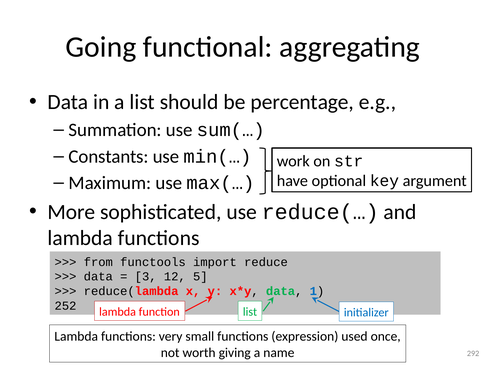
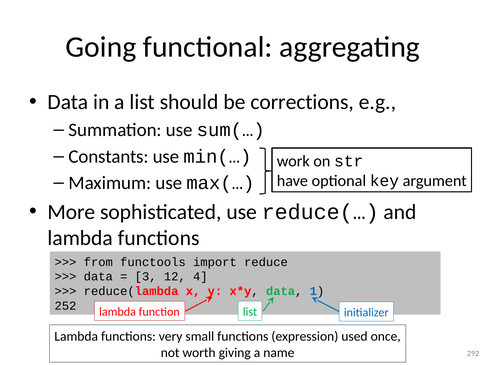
percentage: percentage -> corrections (302, 102)
5: 5 -> 4 (200, 276)
